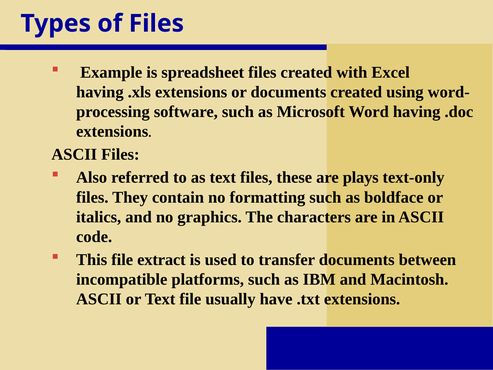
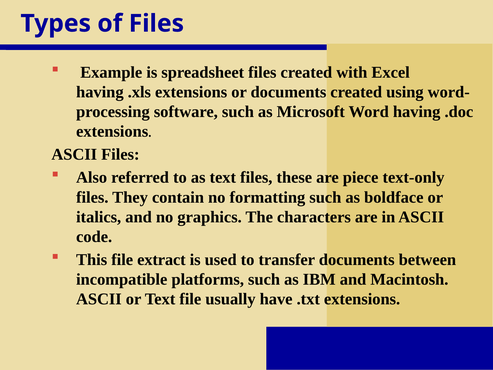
plays: plays -> piece (361, 177)
